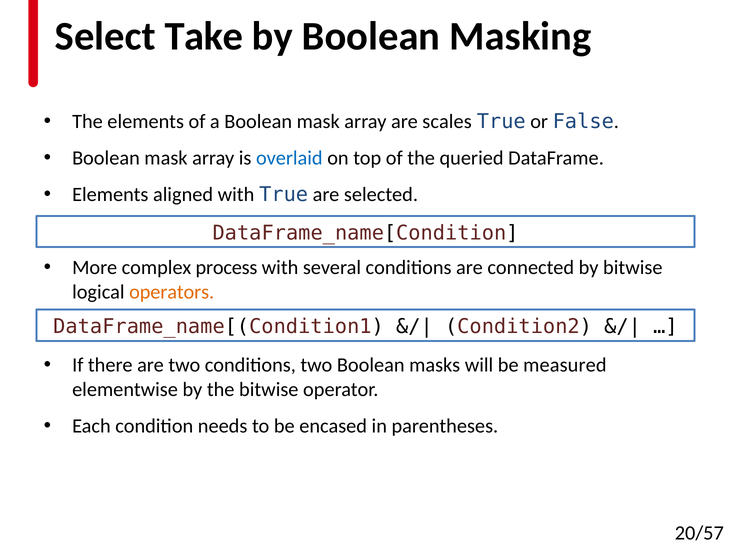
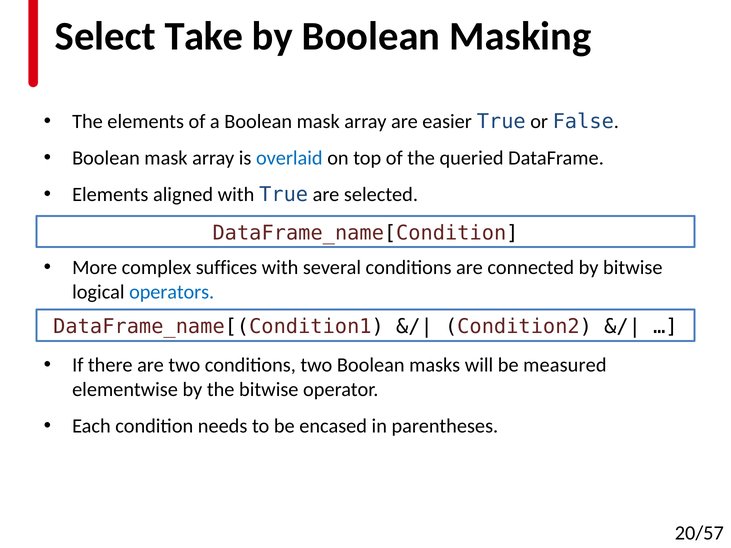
scales: scales -> easier (447, 122)
process: process -> suffices (226, 268)
operators colour: orange -> blue (172, 292)
